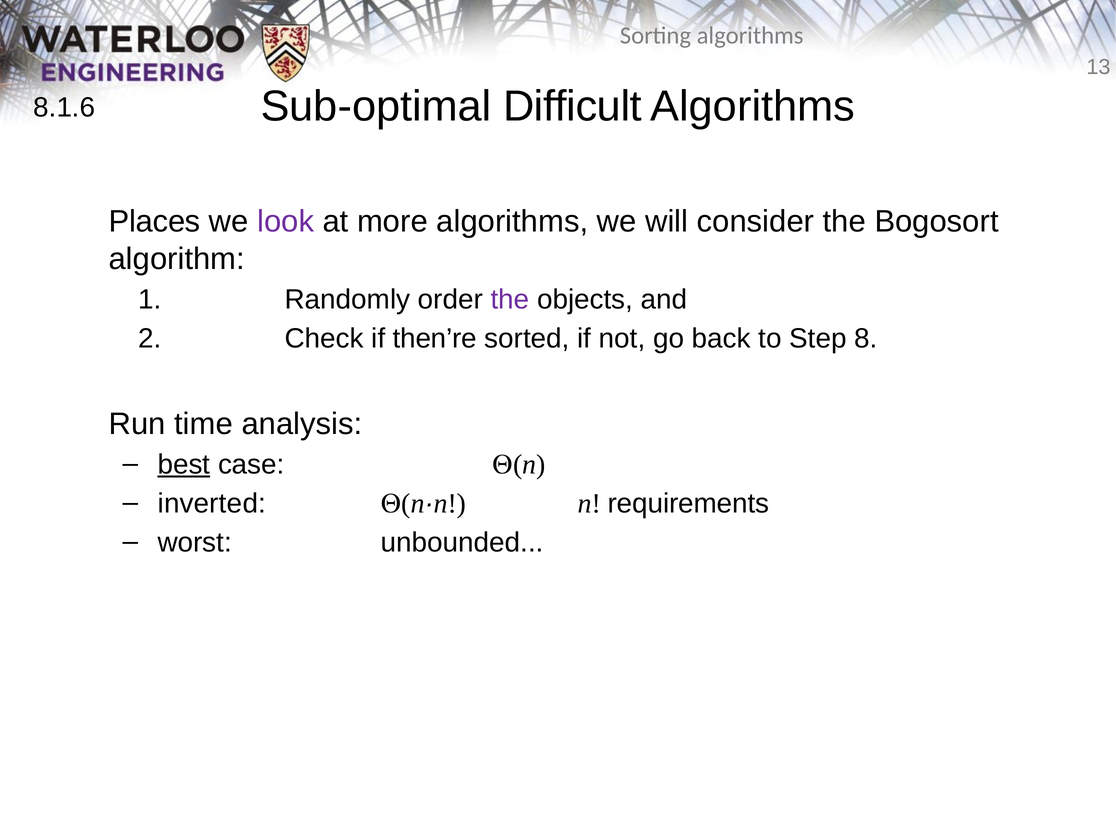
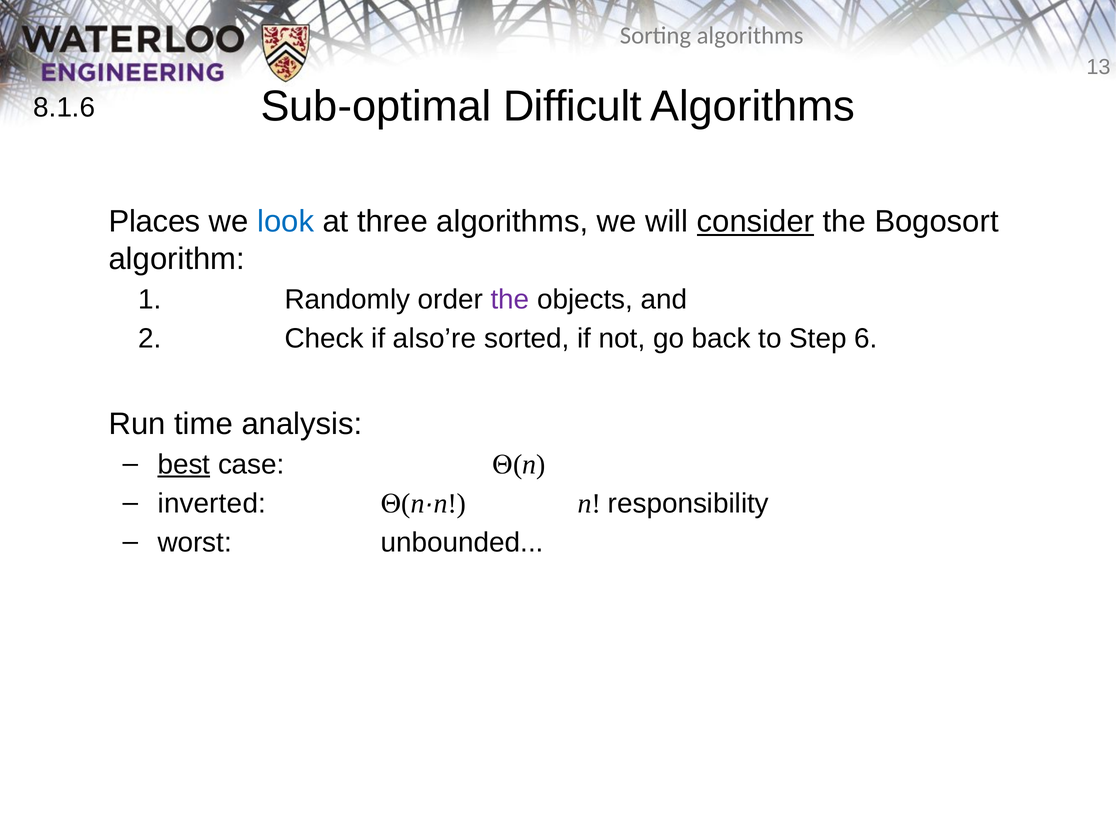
look colour: purple -> blue (286, 222)
more: more -> three (392, 222)
consider underline: none -> present (755, 222)
then’re: then’re -> also’re (435, 339)
8: 8 -> 6 (866, 339)
requirements: requirements -> responsibility (688, 504)
